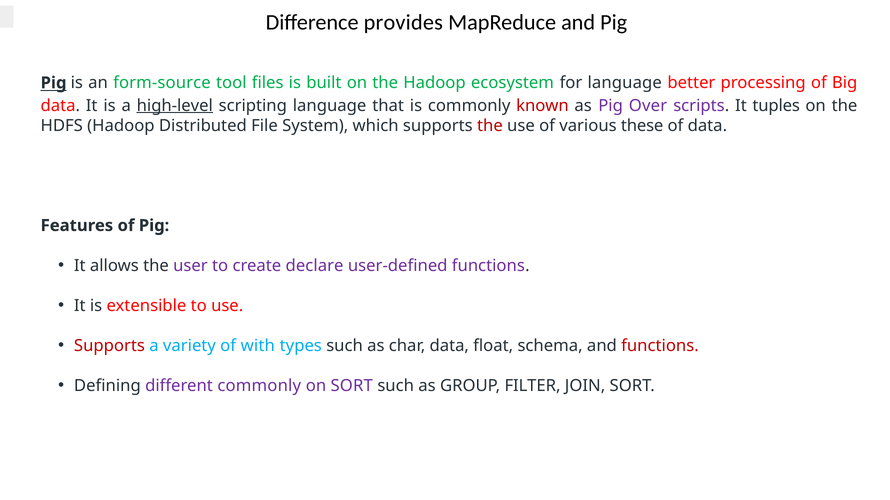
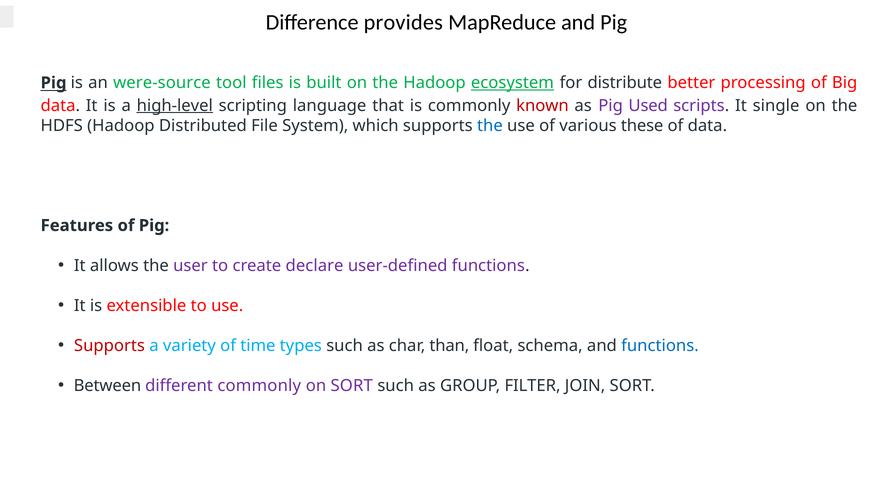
form-source: form-source -> were-source (162, 83)
ecosystem underline: none -> present (512, 83)
for language: language -> distribute (625, 83)
Over: Over -> Used (648, 106)
tuples: tuples -> single (776, 106)
the colour: red -> blue (490, 126)
with: with -> time (258, 346)
char data: data -> than (449, 346)
functions colour: red -> blue (660, 346)
Defining: Defining -> Between (107, 386)
